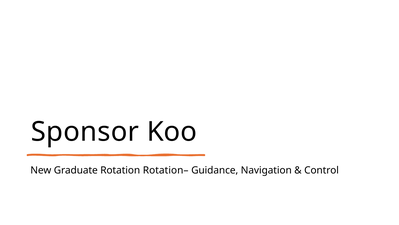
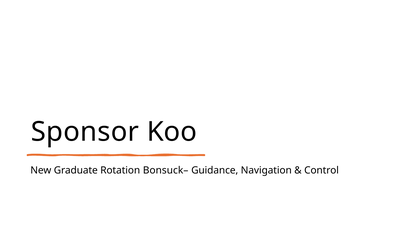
Rotation–: Rotation– -> Bonsuck– (166, 170)
